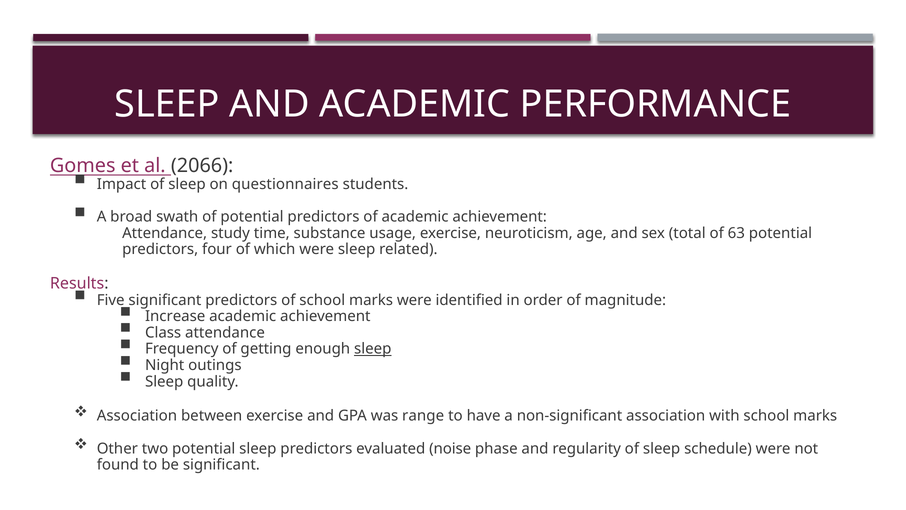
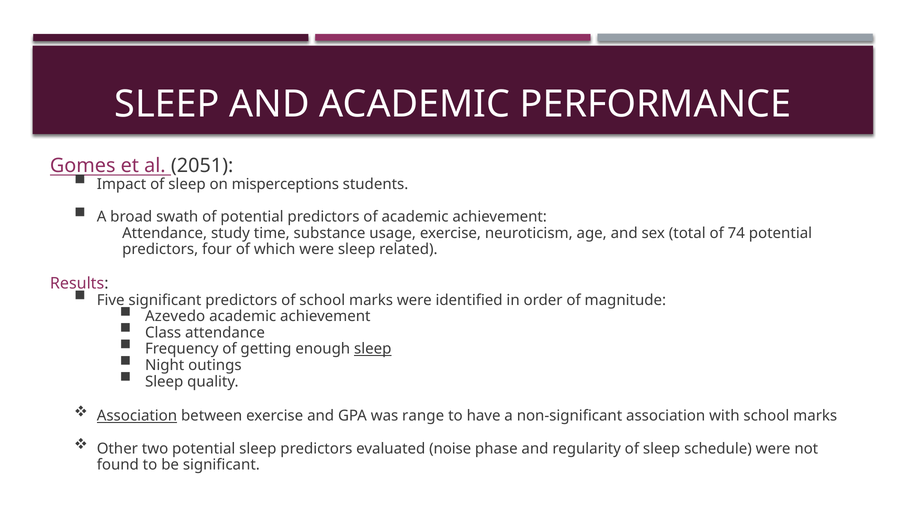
2066: 2066 -> 2051 (202, 166)
questionnaires: questionnaires -> misperceptions (285, 184)
63: 63 -> 74 (736, 233)
Increase: Increase -> Azevedo (175, 316)
Association underline: none -> present (137, 416)
